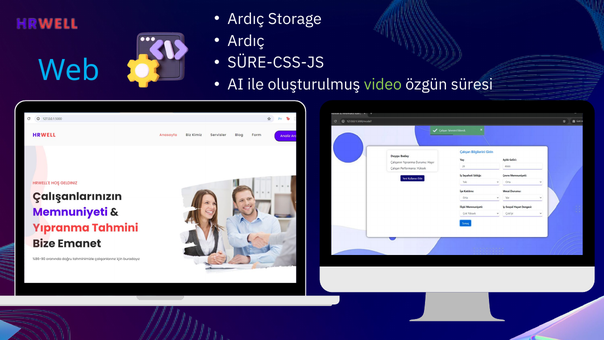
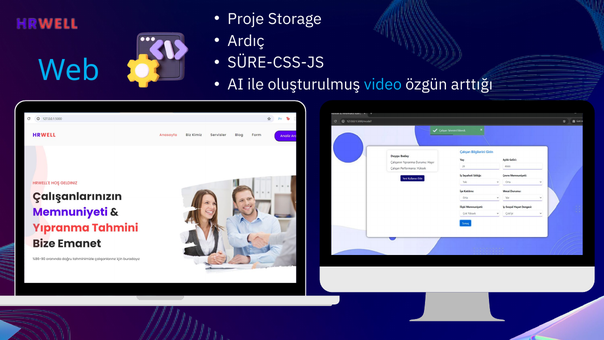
Ardıç: Ardıç -> Proje (246, 19)
video colour: light green -> light blue (383, 85)
süresi: süresi -> arttığı (472, 85)
